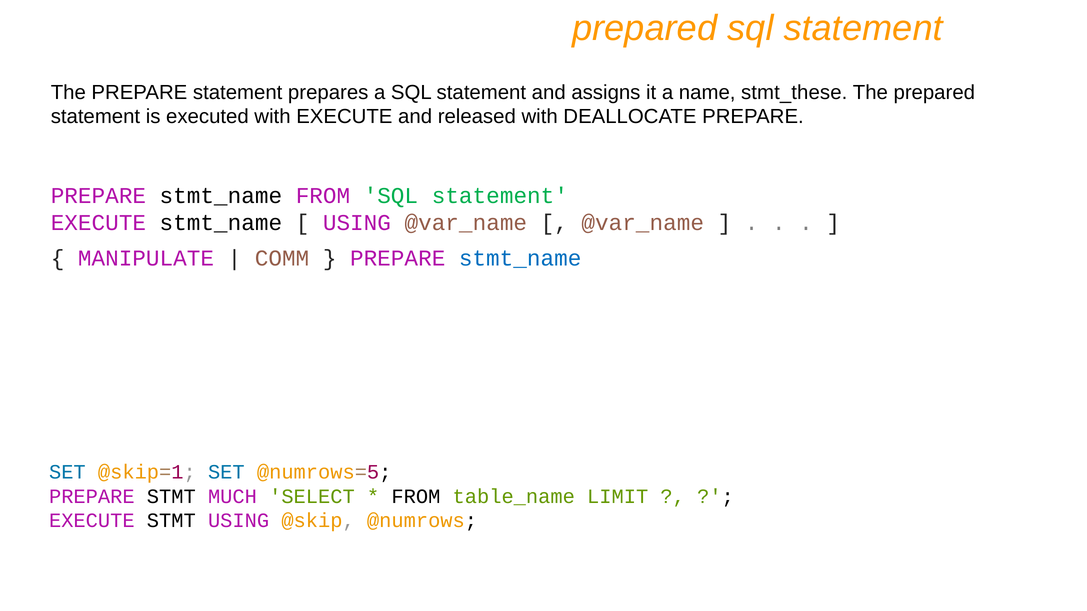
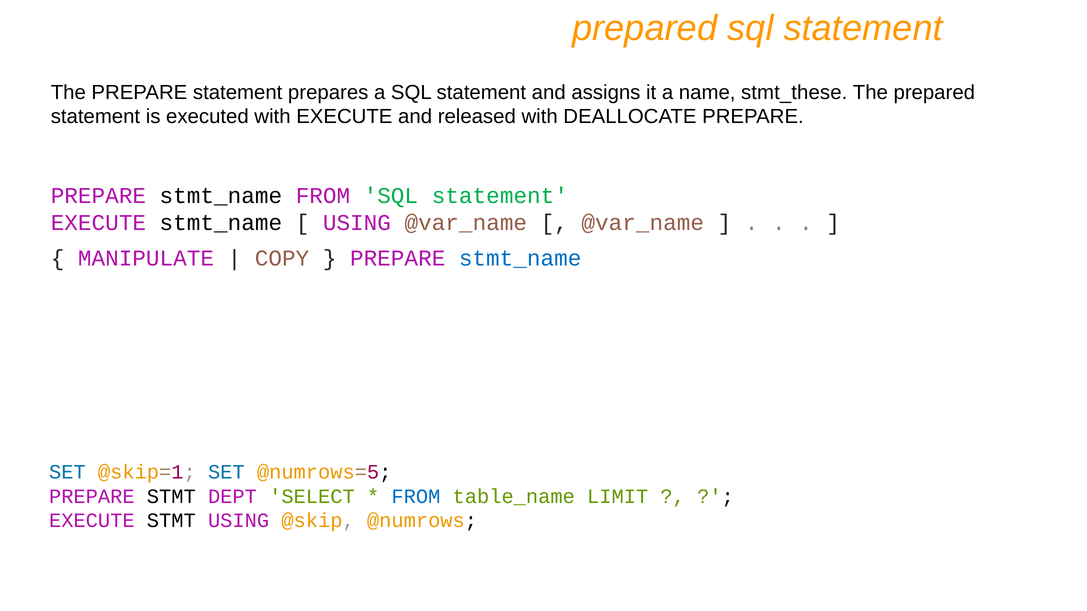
COMM: COMM -> COPY (282, 258)
MUCH: MUCH -> DEPT (232, 497)
FROM colour: black -> blue (416, 497)
